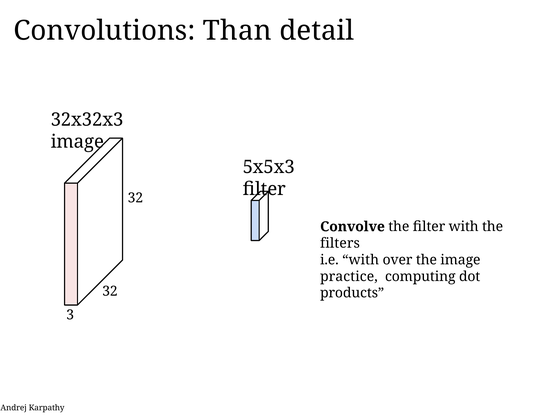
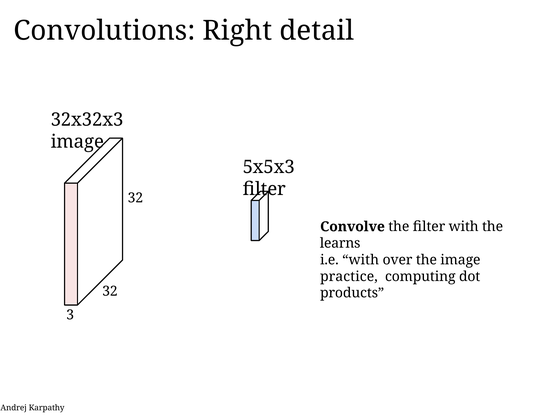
Than: Than -> Right (237, 31)
filters: filters -> learns (340, 244)
